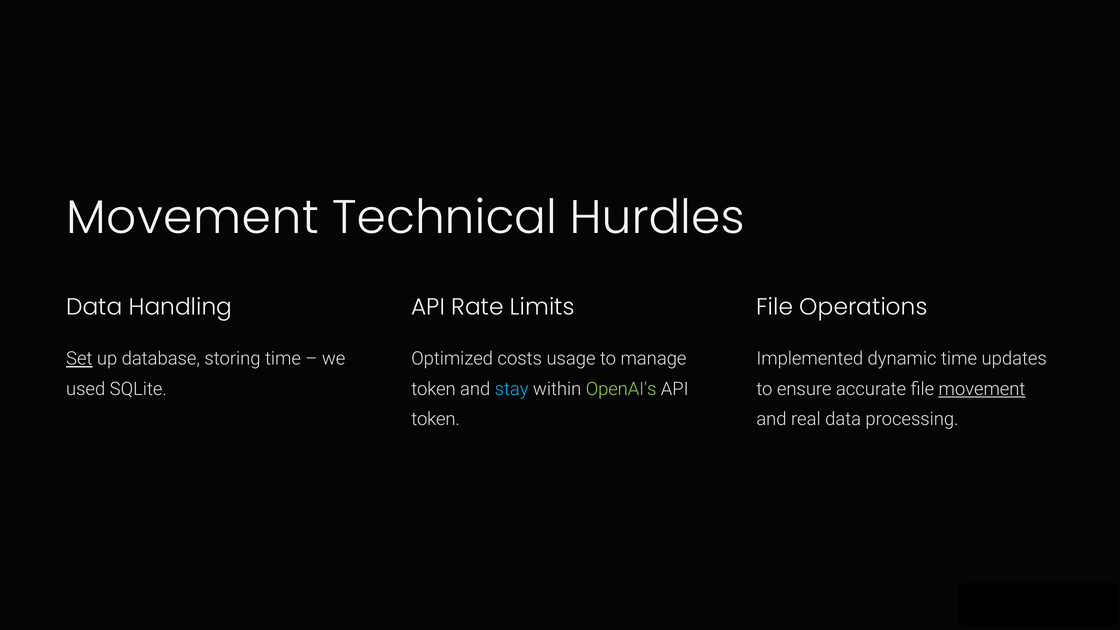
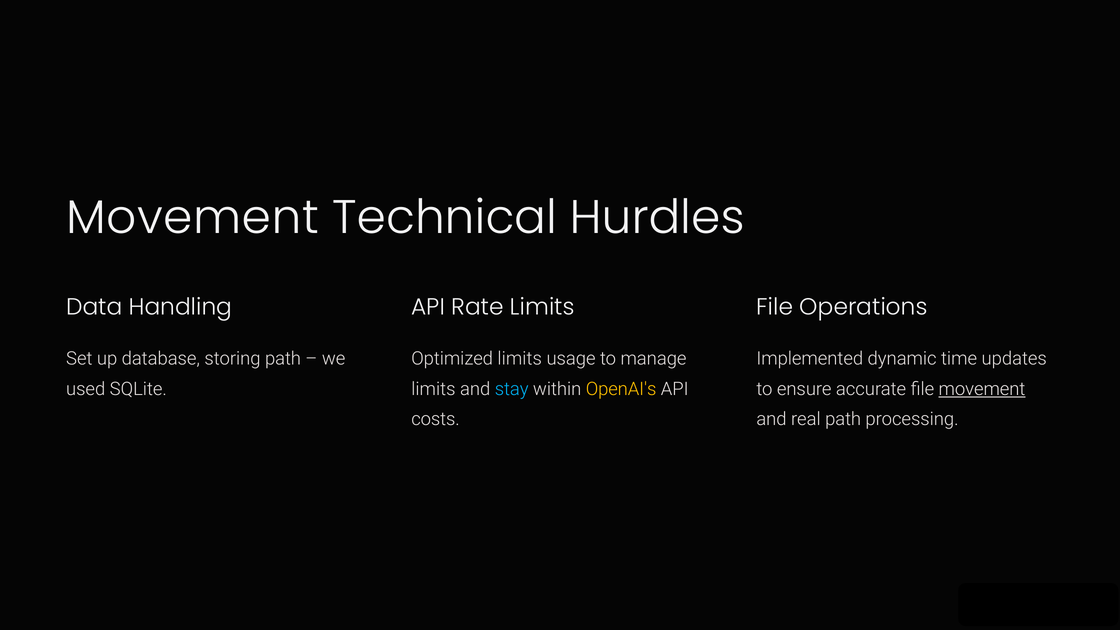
Set underline: present -> none (79, 359)
storing time: time -> path (283, 359)
Optimized costs: costs -> limits (520, 359)
token: token -> limits (433, 389)
OpenAI's colour: light green -> yellow (621, 389)
token: token -> costs (435, 419)
real data: data -> path (843, 419)
